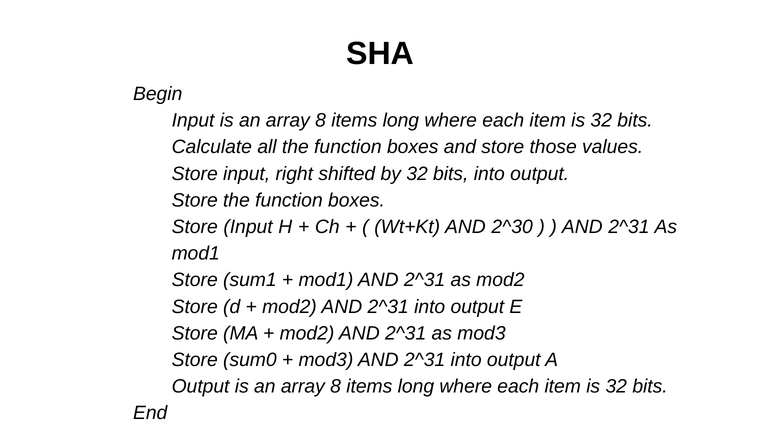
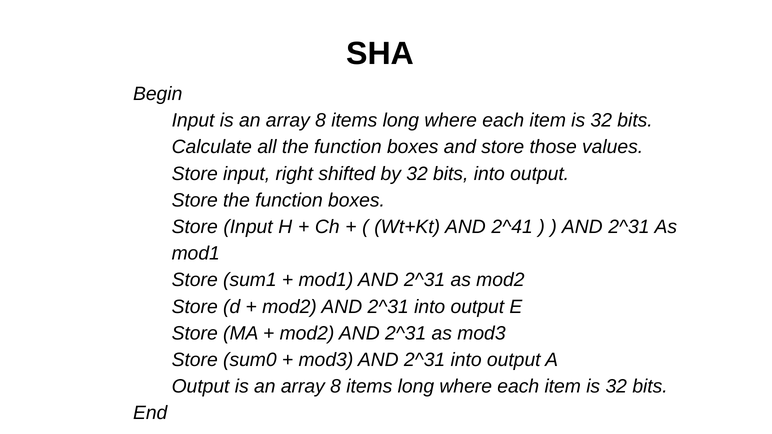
2^30: 2^30 -> 2^41 (512, 227)
